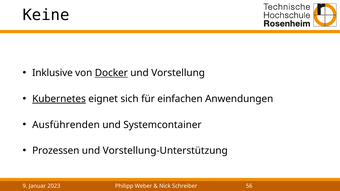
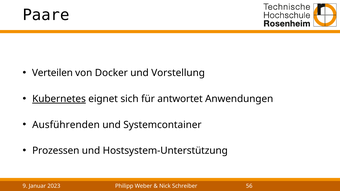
Keine: Keine -> Paare (46, 15)
Inklusive: Inklusive -> Verteilen (52, 73)
Docker underline: present -> none (111, 73)
einfachen: einfachen -> antwortet (180, 99)
Vorstellung-Unterstützung: Vorstellung-Unterstützung -> Hostsystem-Unterstützung (165, 151)
